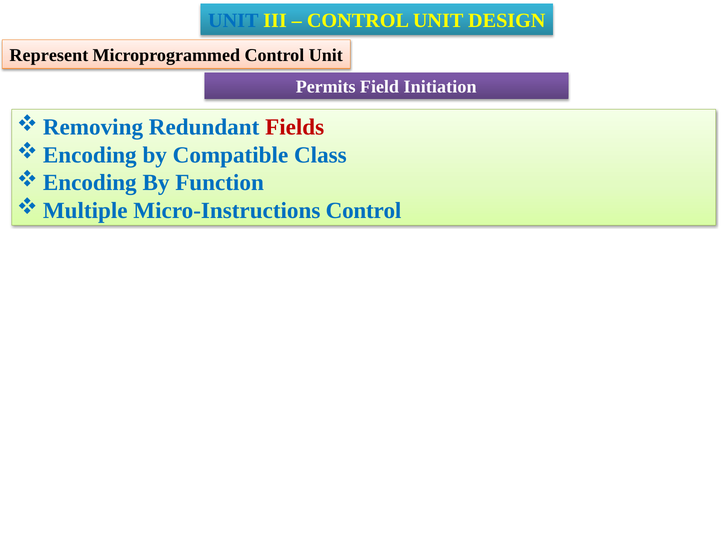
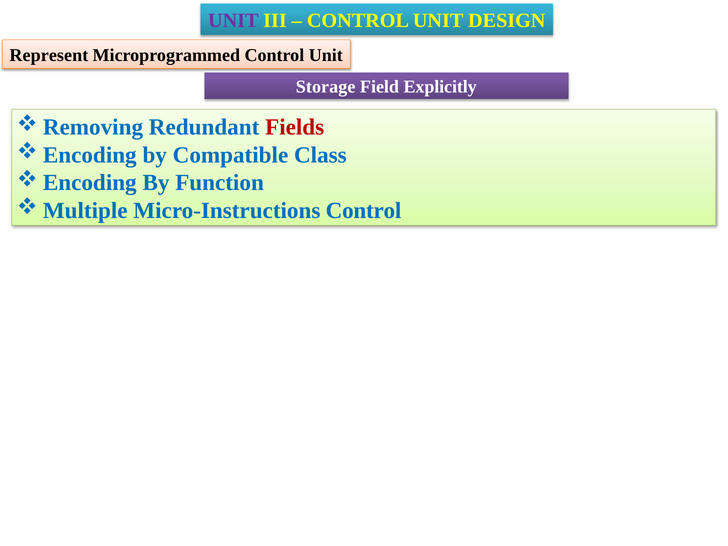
UNIT colour: blue -> purple (233, 21)
Permits: Permits -> Storage (326, 87)
Initiation: Initiation -> Explicitly (440, 87)
